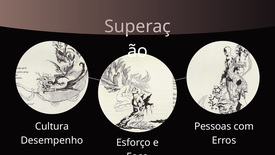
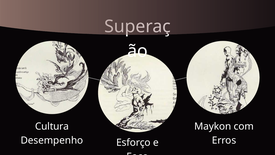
Pessoas: Pessoas -> Maykon (213, 126)
